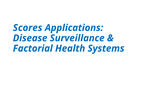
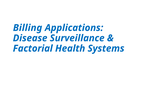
Scores: Scores -> Billing (28, 28)
